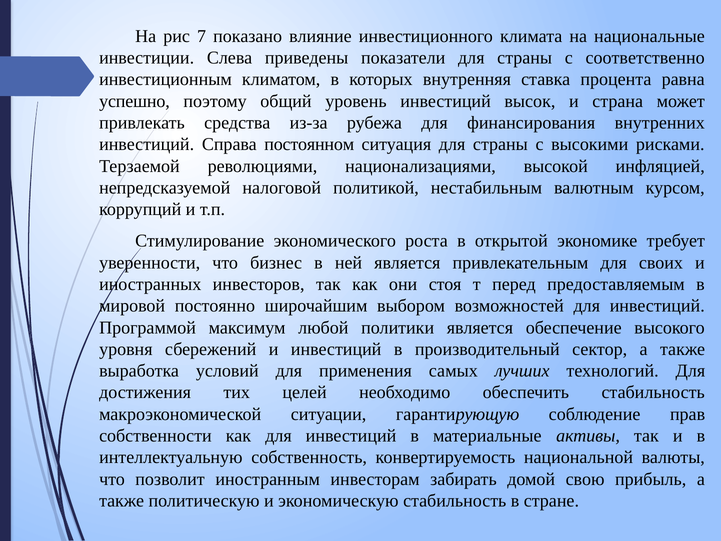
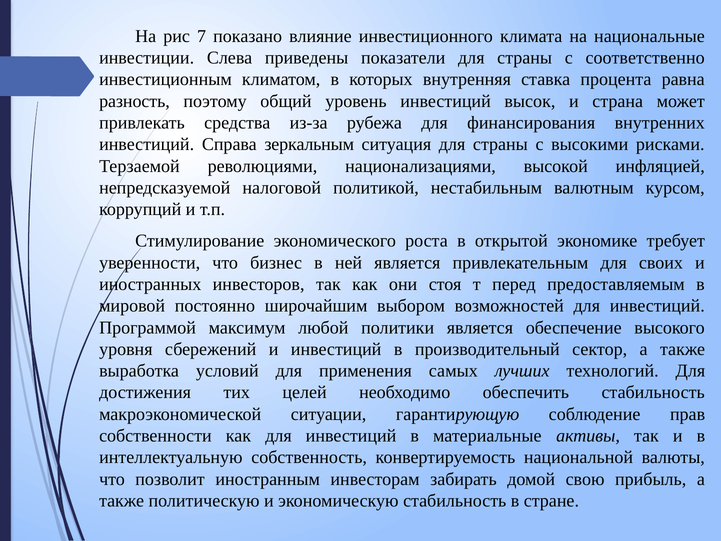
успешно: успешно -> разность (134, 101)
постоянном: постоянном -> зеркальным (309, 144)
